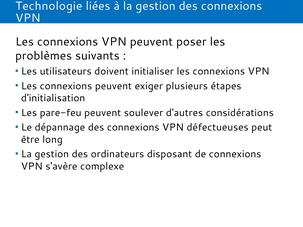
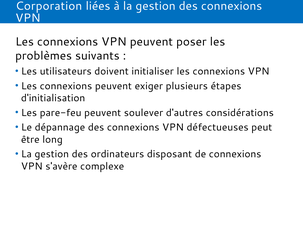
Technologie: Technologie -> Corporation (49, 6)
